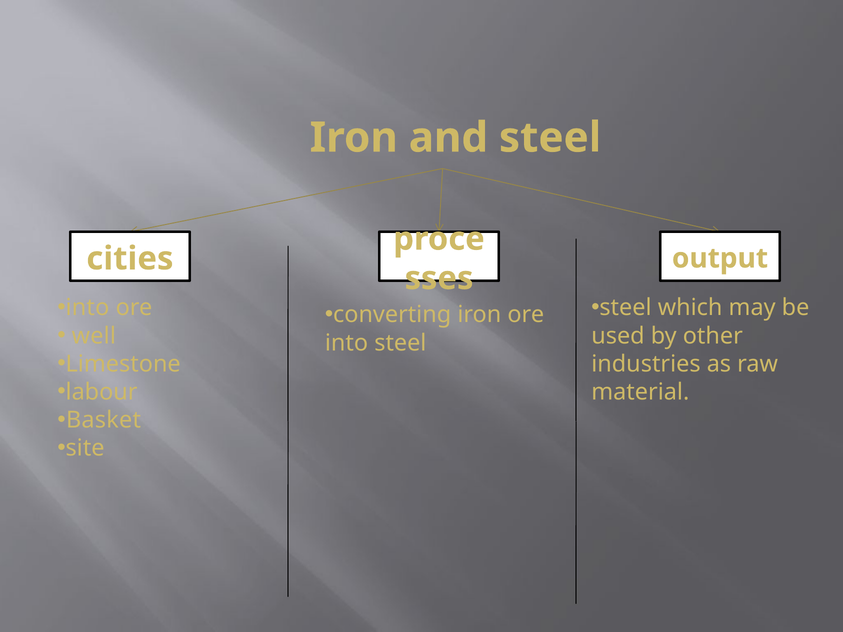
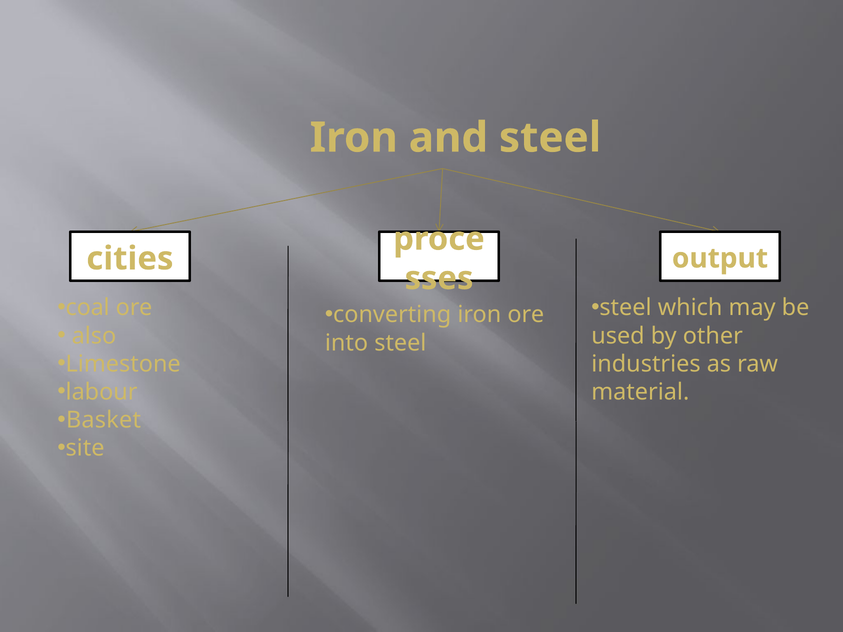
into: into -> coal (88, 308)
well: well -> also (94, 336)
